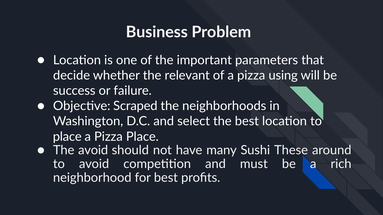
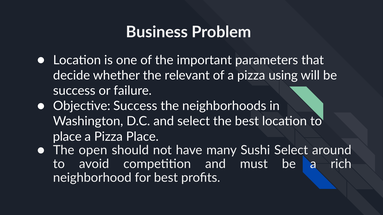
Objective Scraped: Scraped -> Success (135, 106)
The avoid: avoid -> open (93, 150)
Sushi These: These -> Select (291, 150)
